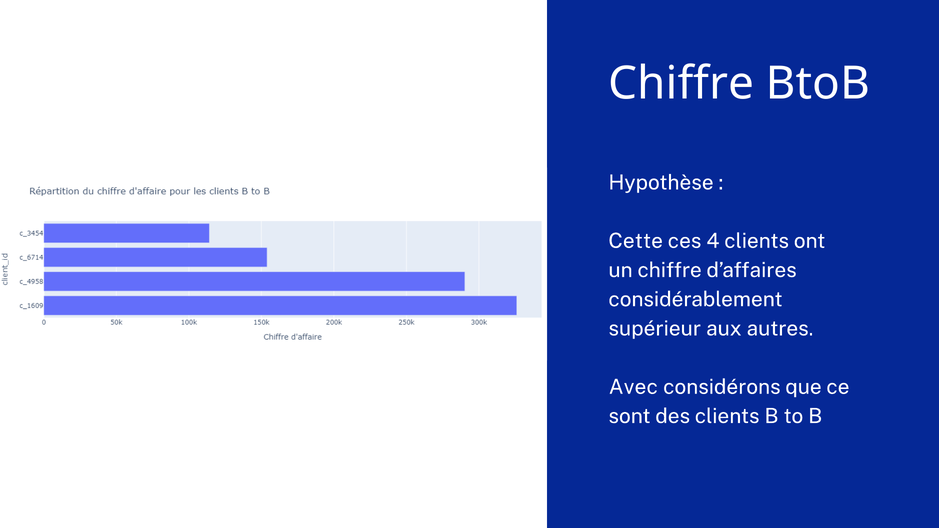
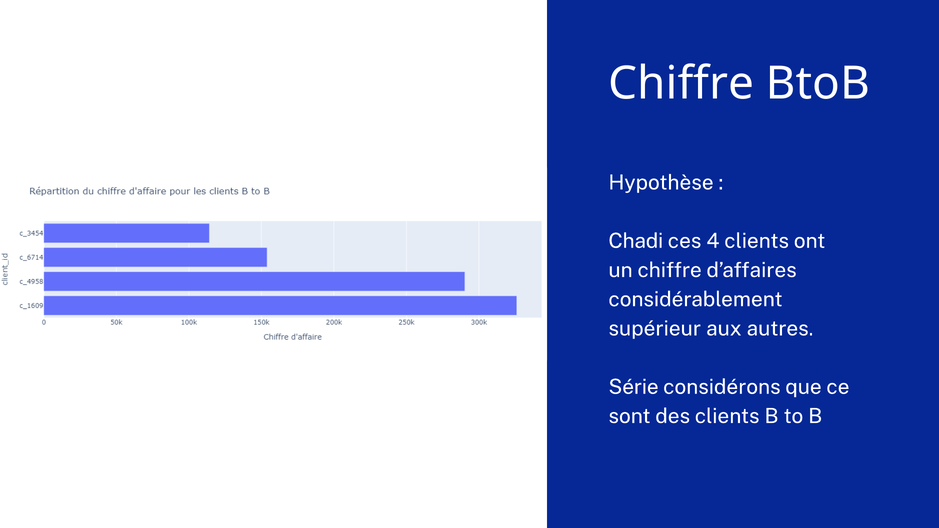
Cette: Cette -> Chadi (636, 241)
Avec: Avec -> Série (634, 387)
